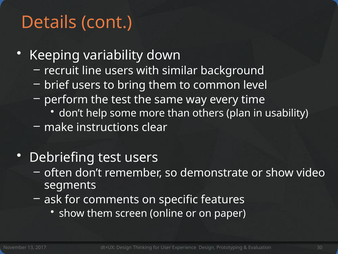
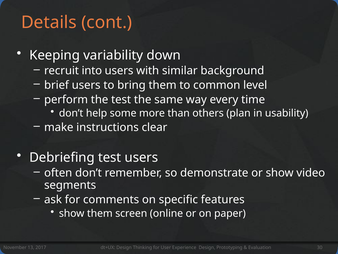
line: line -> into (92, 71)
